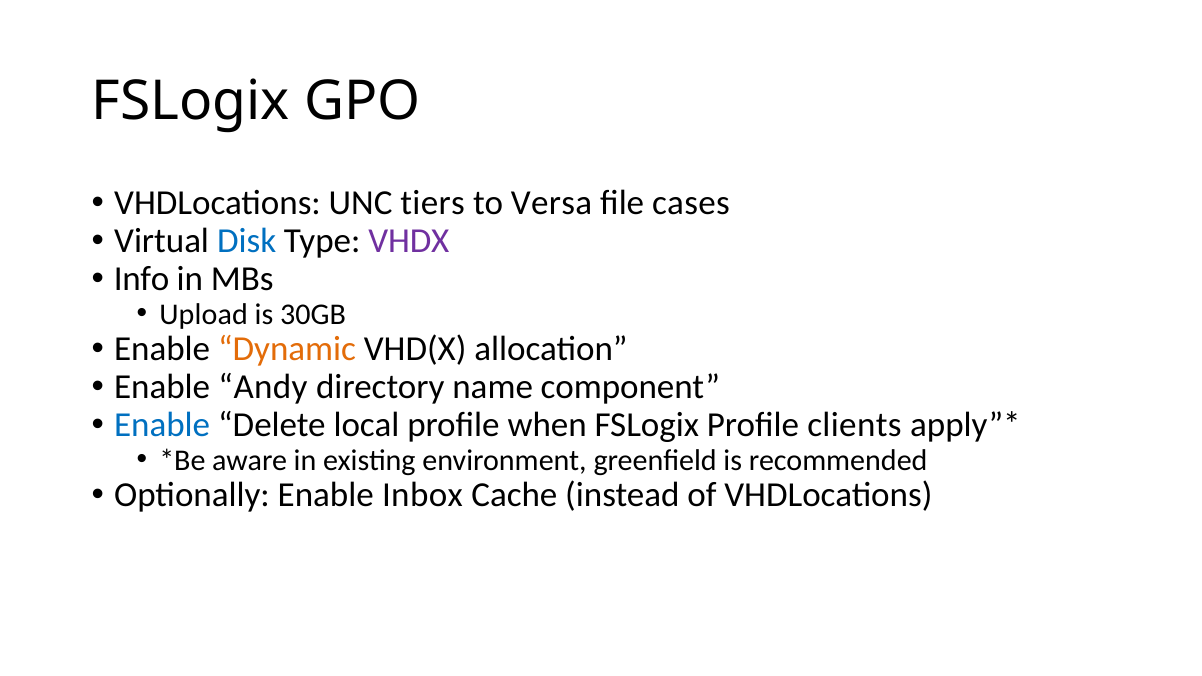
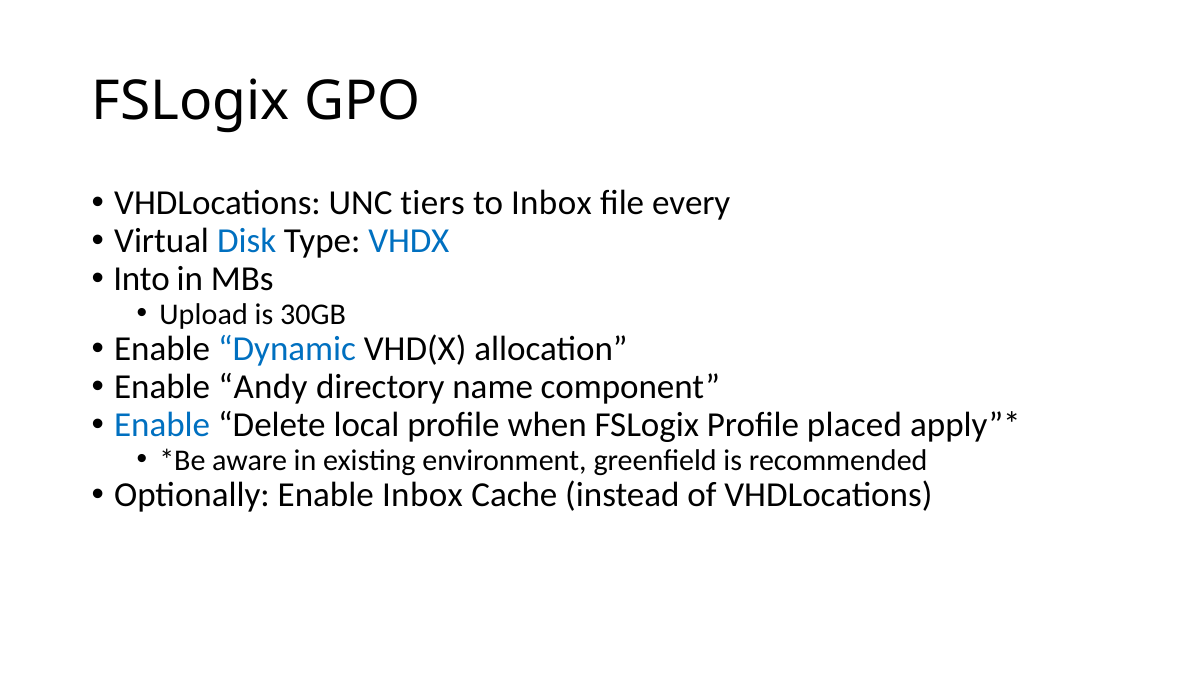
to Versa: Versa -> Inbox (551, 203)
cases: cases -> every (691, 203)
VHDX colour: purple -> blue (409, 241)
Info: Info -> Into (142, 279)
Dynamic colour: orange -> blue (287, 349)
clients: clients -> placed (854, 425)
